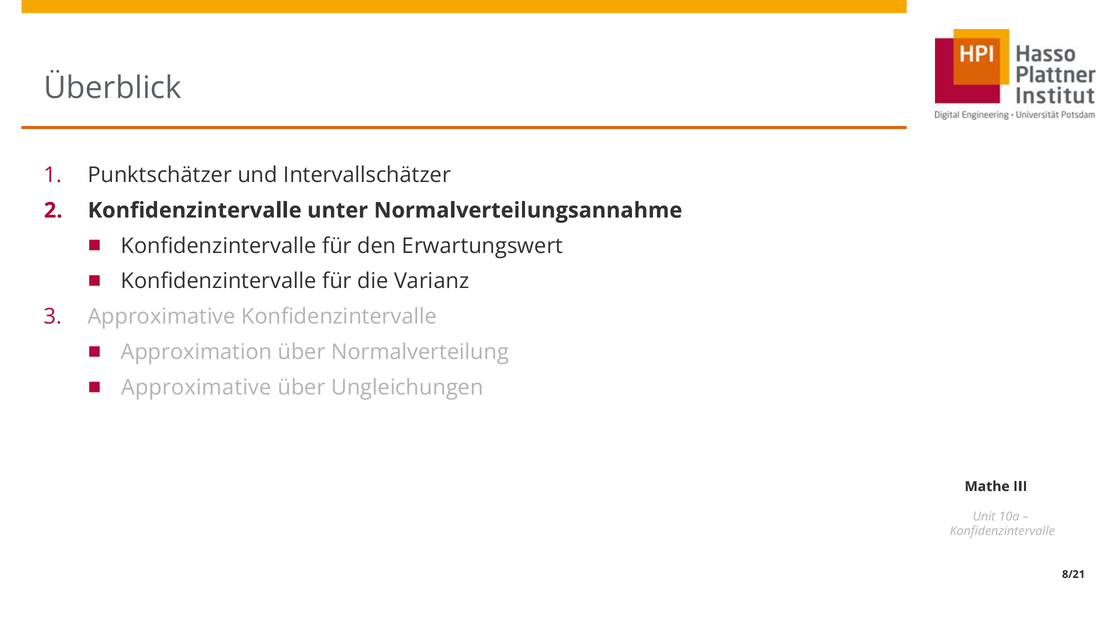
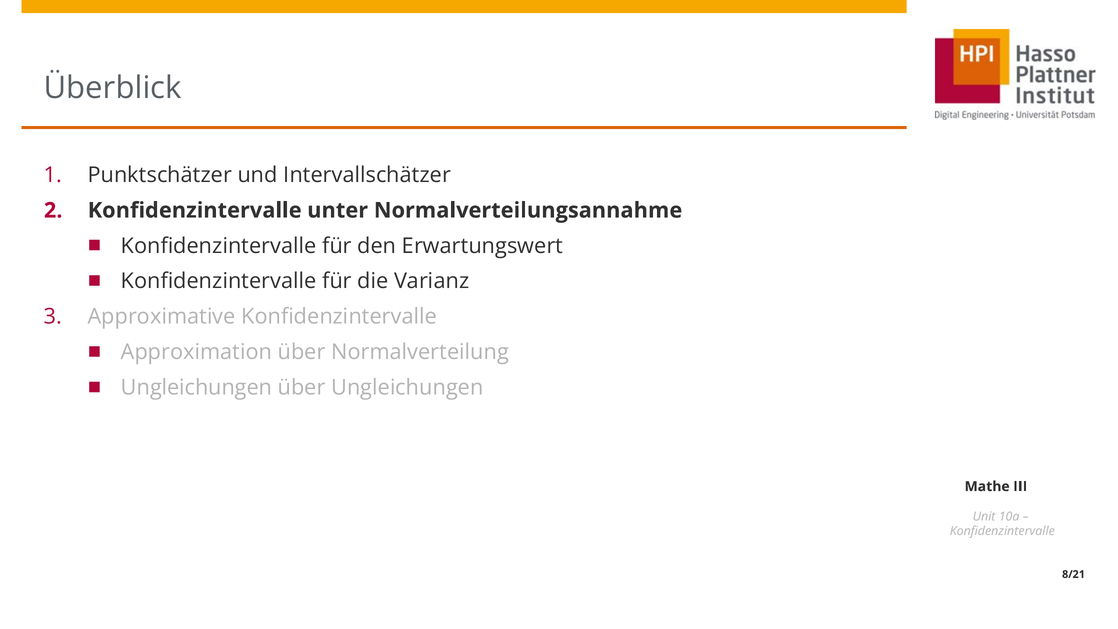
Approximative: Approximative -> Ungleichungen (197, 388)
